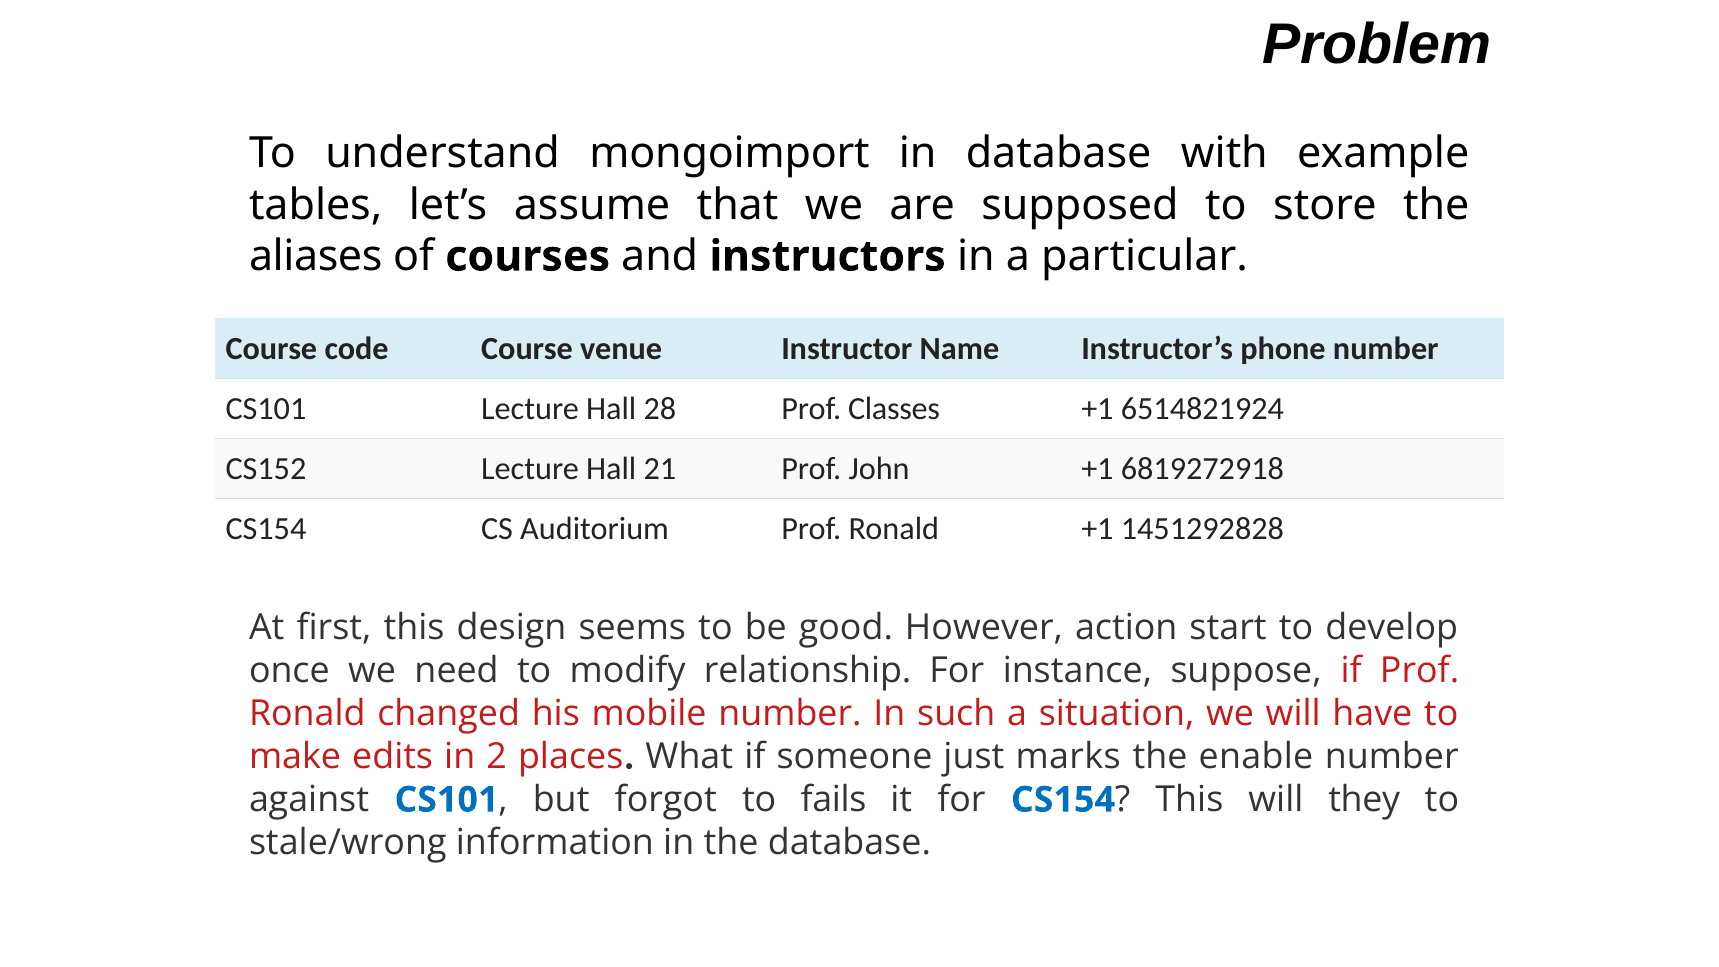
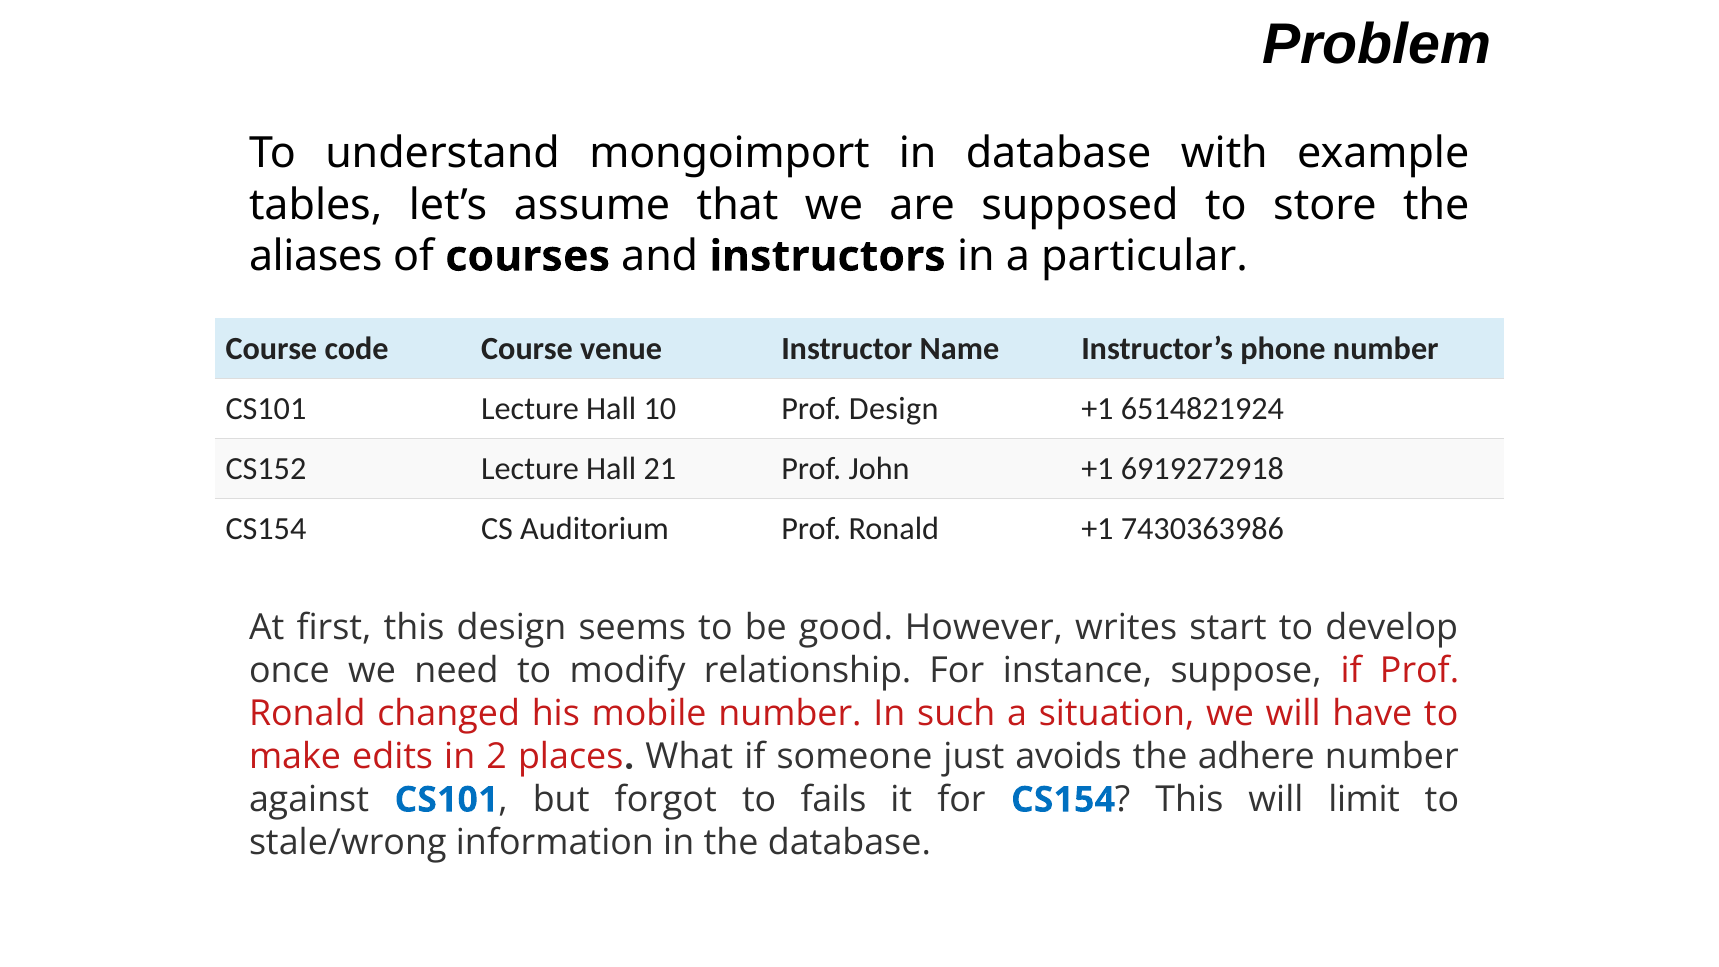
28: 28 -> 10 (660, 409)
Prof Classes: Classes -> Design (894, 409)
6819272918: 6819272918 -> 6919272918 (1202, 469)
1451292828: 1451292828 -> 7430363986 (1202, 529)
action: action -> writes (1126, 628)
marks: marks -> avoids (1069, 757)
enable: enable -> adhere (1256, 757)
they: they -> limit (1364, 800)
